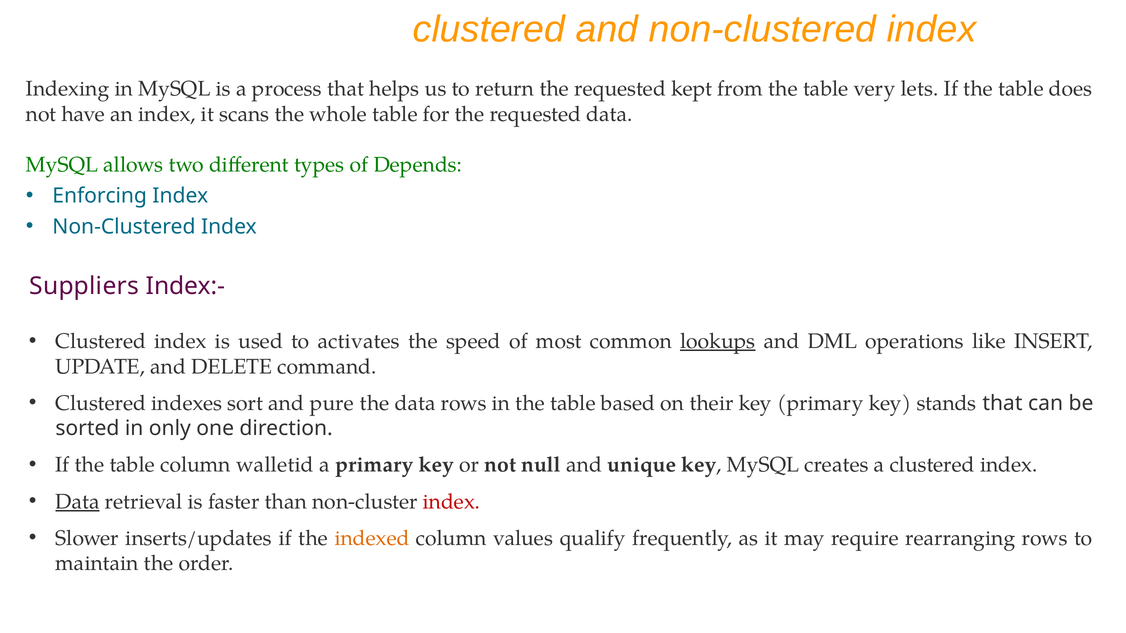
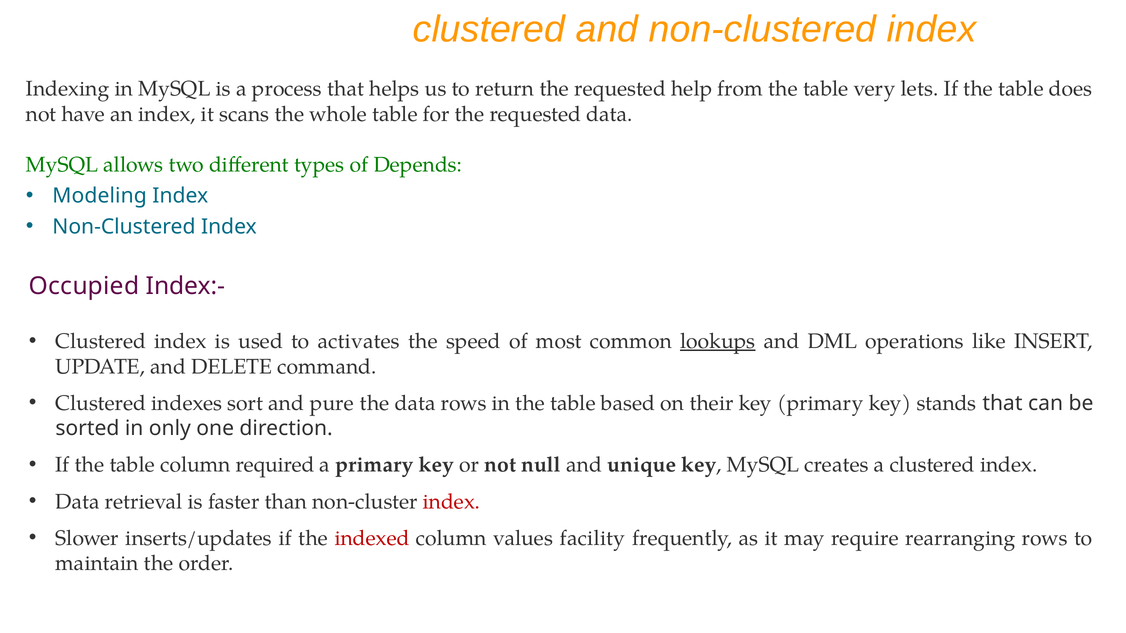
kept: kept -> help (692, 89)
Enforcing: Enforcing -> Modeling (100, 196)
Suppliers: Suppliers -> Occupied (84, 286)
walletid: walletid -> required (275, 465)
Data underline: present -> none (78, 502)
indexed colour: orange -> red (372, 538)
qualify: qualify -> facility (593, 538)
